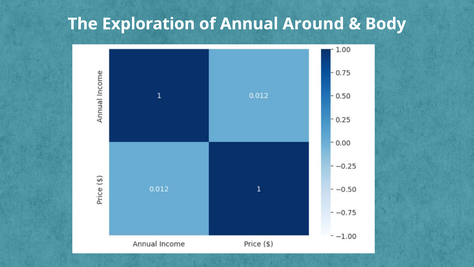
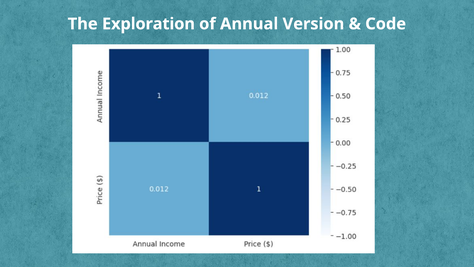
Around: Around -> Version (313, 24)
Body: Body -> Code (386, 24)
